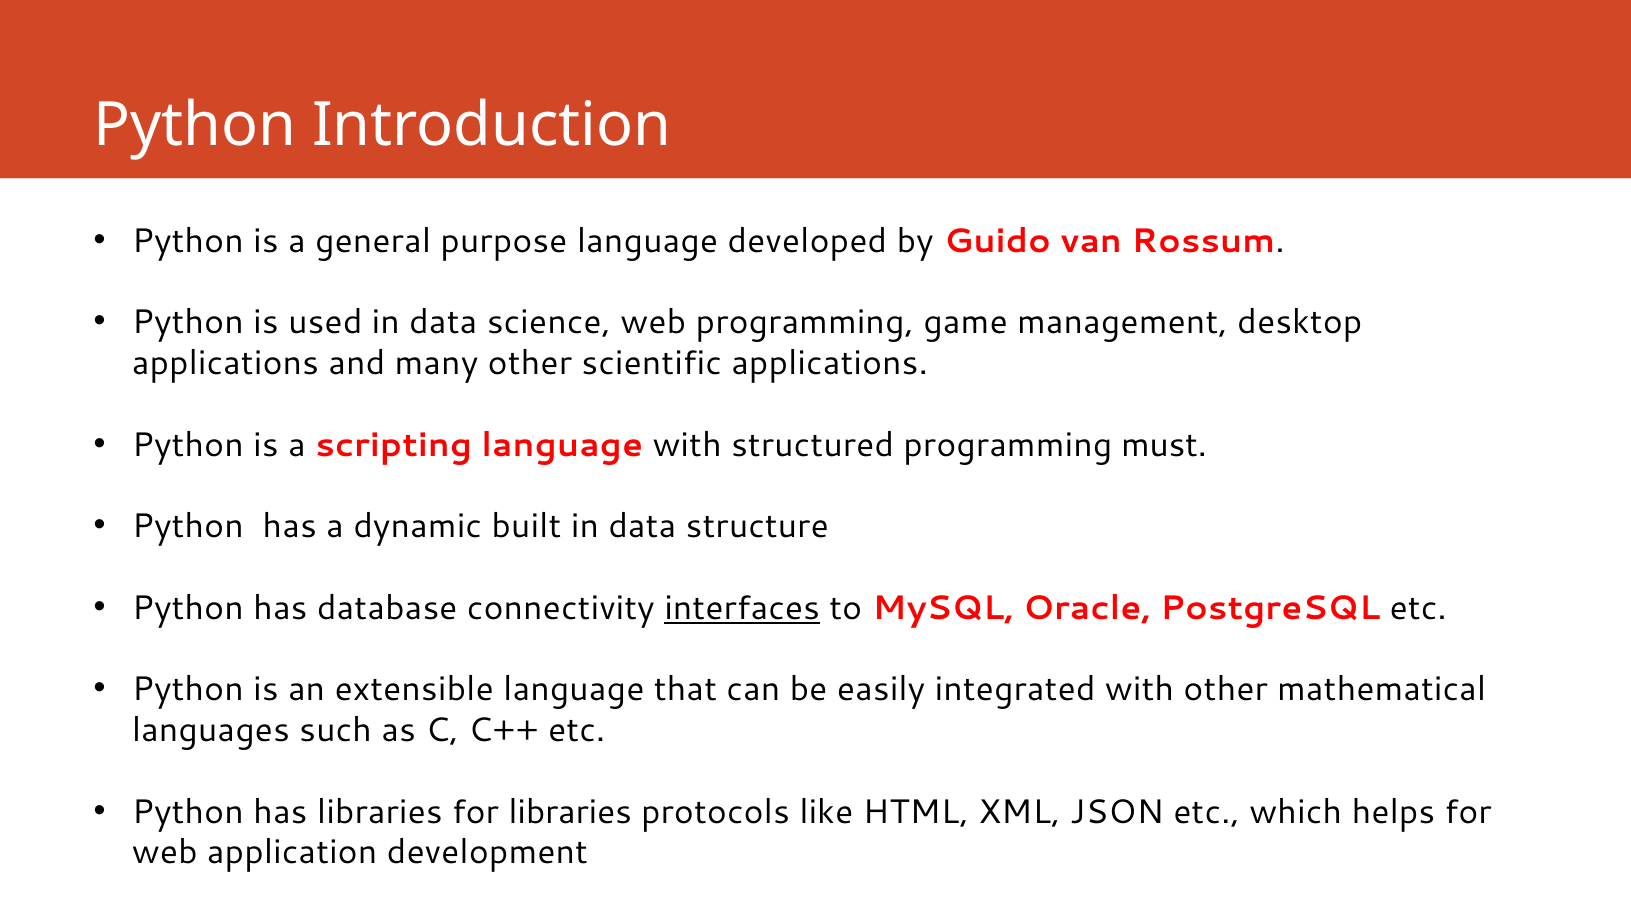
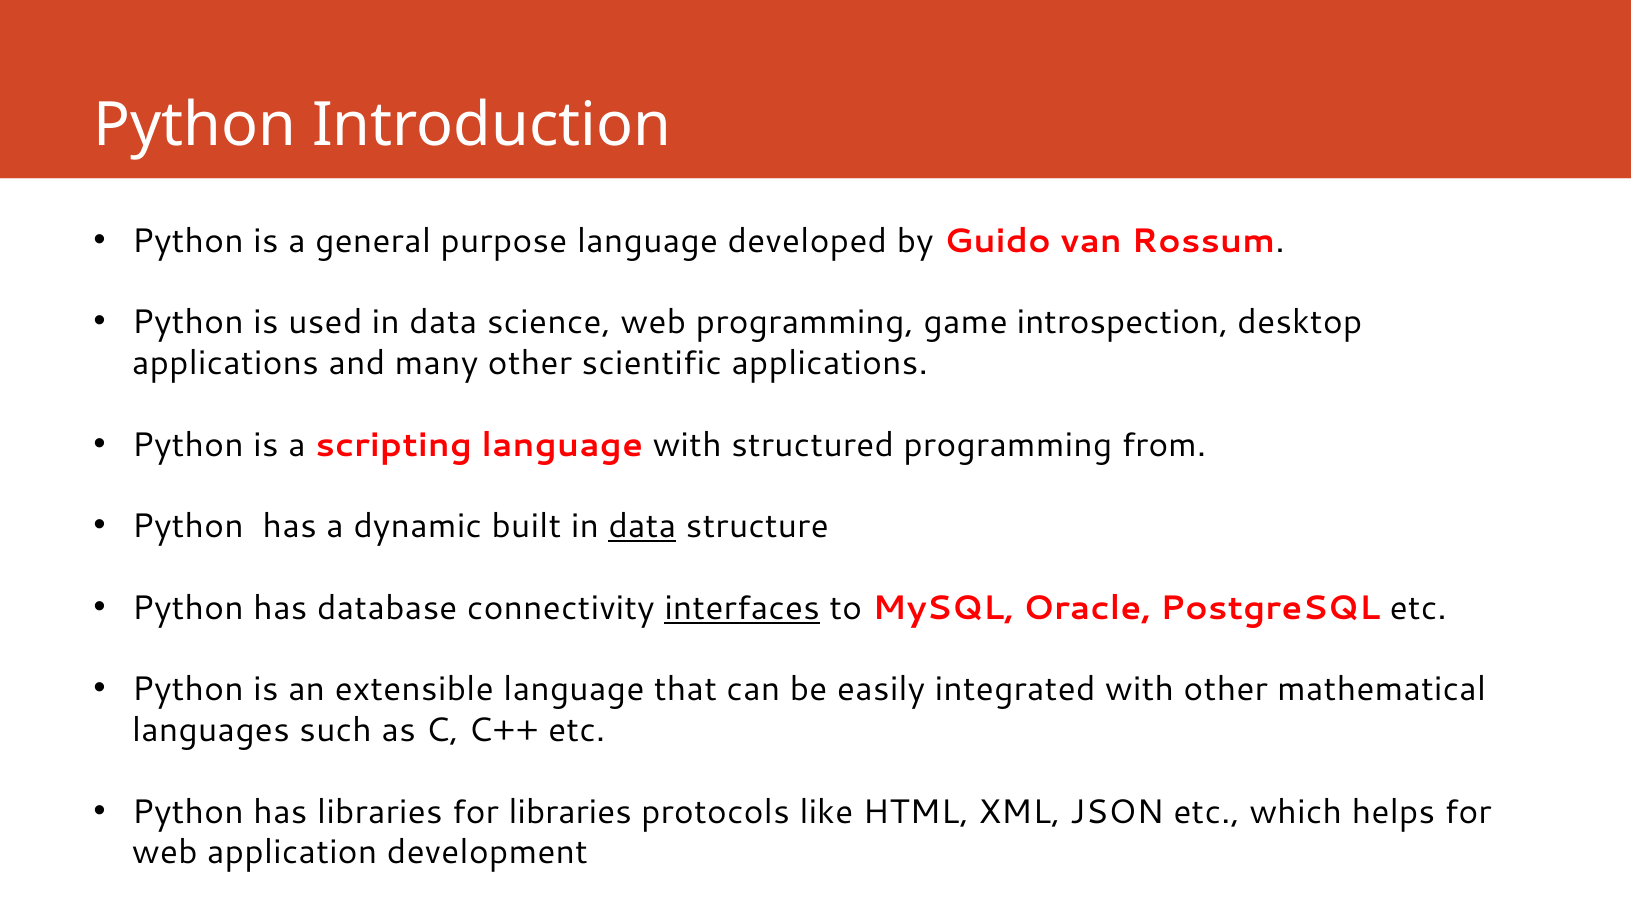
management: management -> introspection (1123, 323)
must: must -> from (1164, 445)
data underline: none -> present (642, 527)
